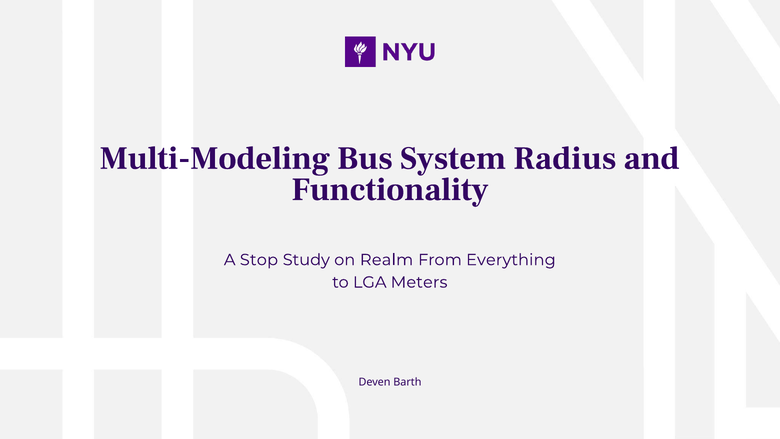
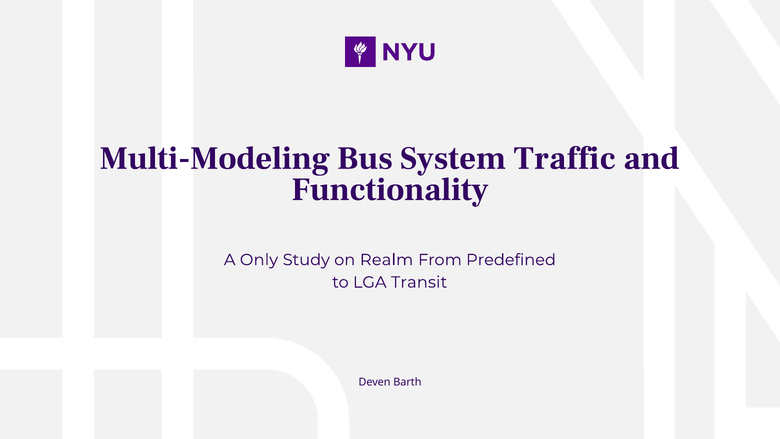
Radius: Radius -> Traffic (565, 158)
Stop: Stop -> Only (259, 260)
Everything: Everything -> Predefined (511, 260)
Meters: Meters -> Transit (419, 282)
